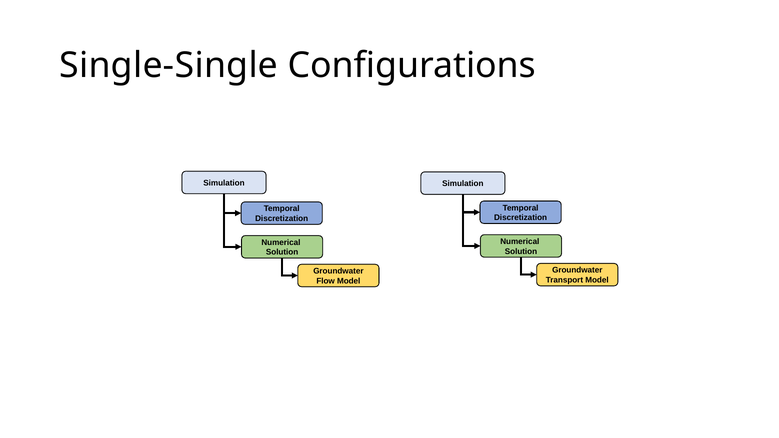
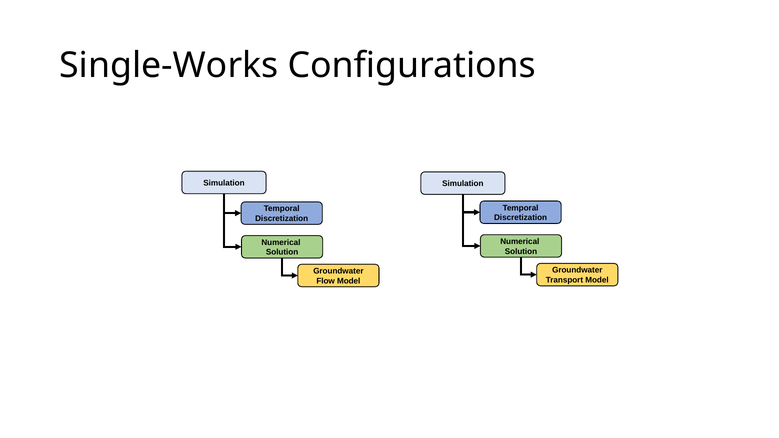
Single-Single: Single-Single -> Single-Works (169, 65)
